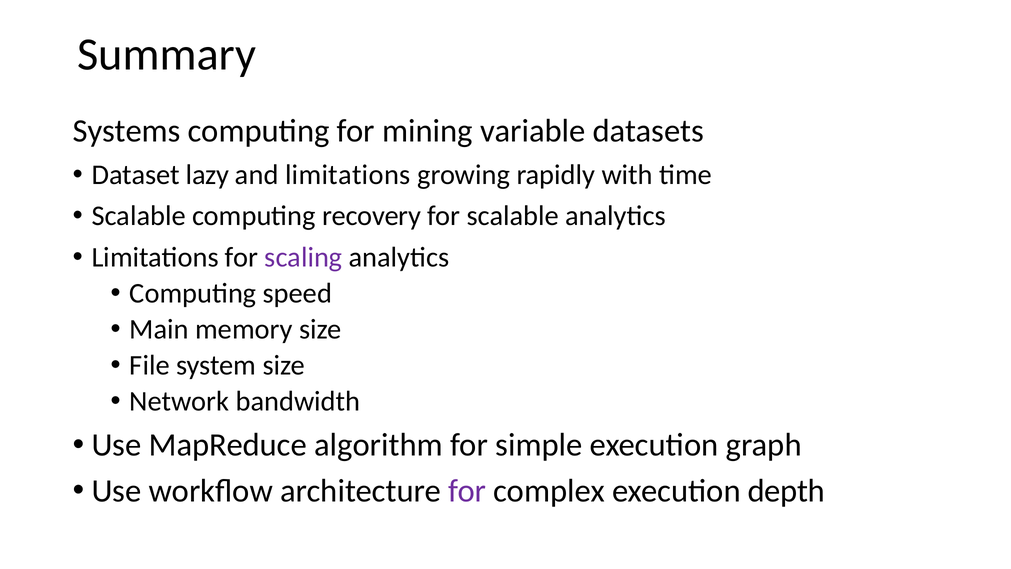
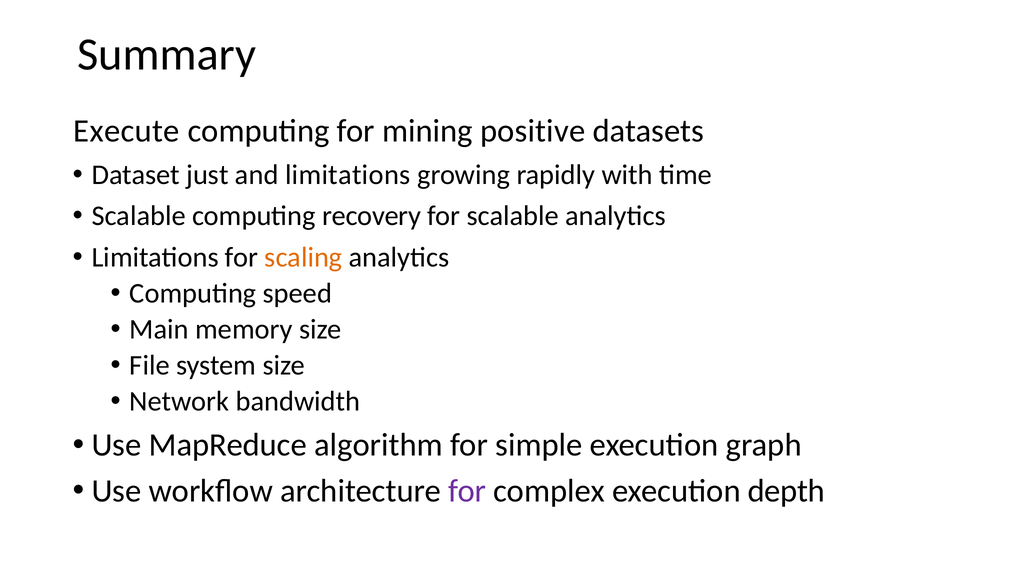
Systems: Systems -> Execute (126, 131)
variable: variable -> positive (533, 131)
lazy: lazy -> just (207, 175)
scaling colour: purple -> orange (303, 257)
